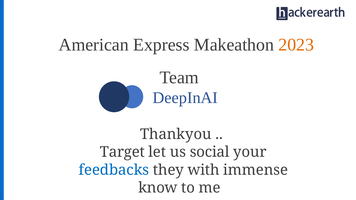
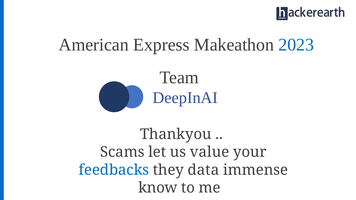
2023 colour: orange -> blue (296, 45)
Target: Target -> Scams (122, 152)
social: social -> value (210, 152)
with: with -> data (203, 170)
